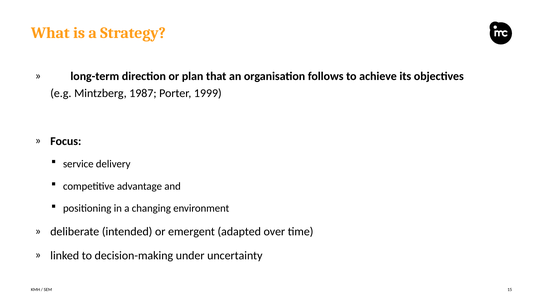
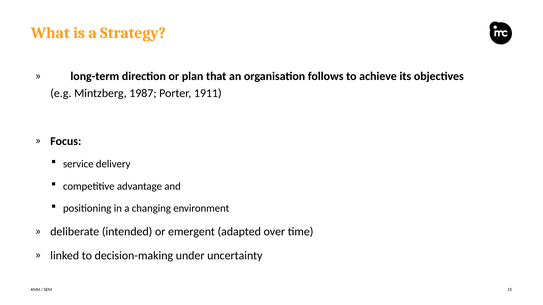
1999: 1999 -> 1911 (208, 94)
